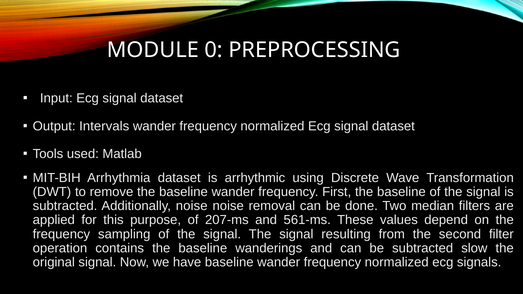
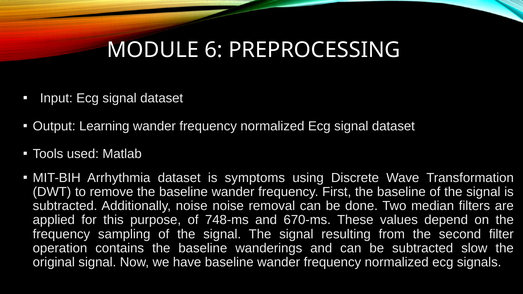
0: 0 -> 6 (214, 50)
Intervals: Intervals -> Learning (104, 126)
arrhythmic: arrhythmic -> symptoms (255, 178)
207-ms: 207-ms -> 748-ms (227, 220)
561-ms: 561-ms -> 670-ms (307, 220)
